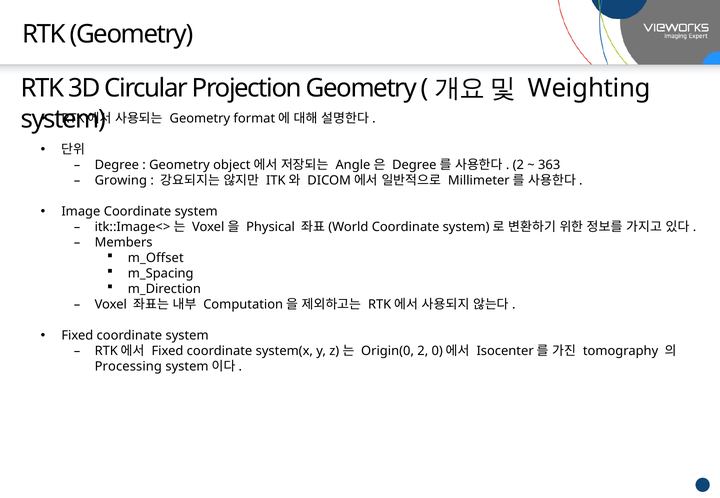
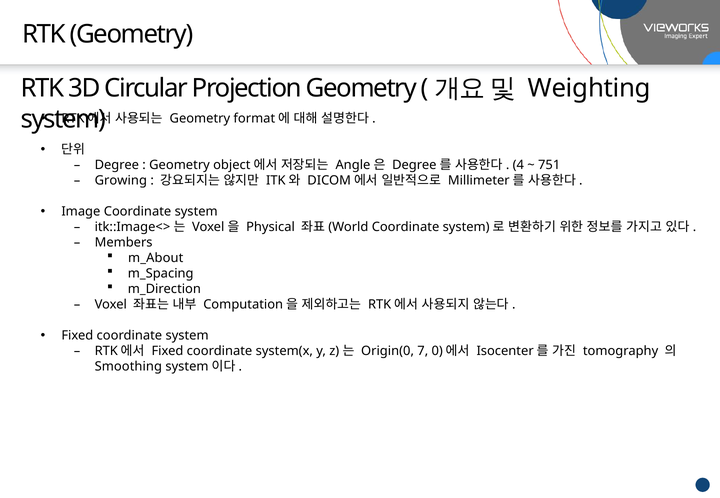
2: 2 -> 4 (518, 165)
363: 363 -> 751 (549, 165)
m_Offset: m_Offset -> m_About (156, 258)
Origin(0 2: 2 -> 7 (423, 351)
Processing: Processing -> Smoothing (128, 367)
